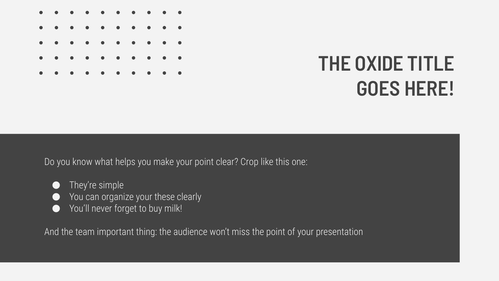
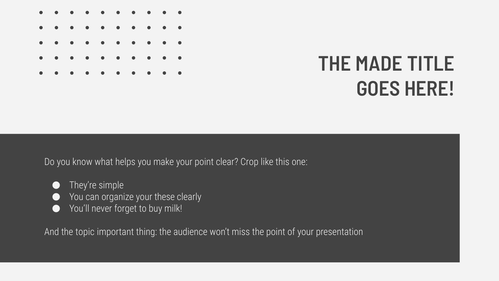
OXIDE: OXIDE -> MADE (379, 64)
team: team -> topic (85, 232)
